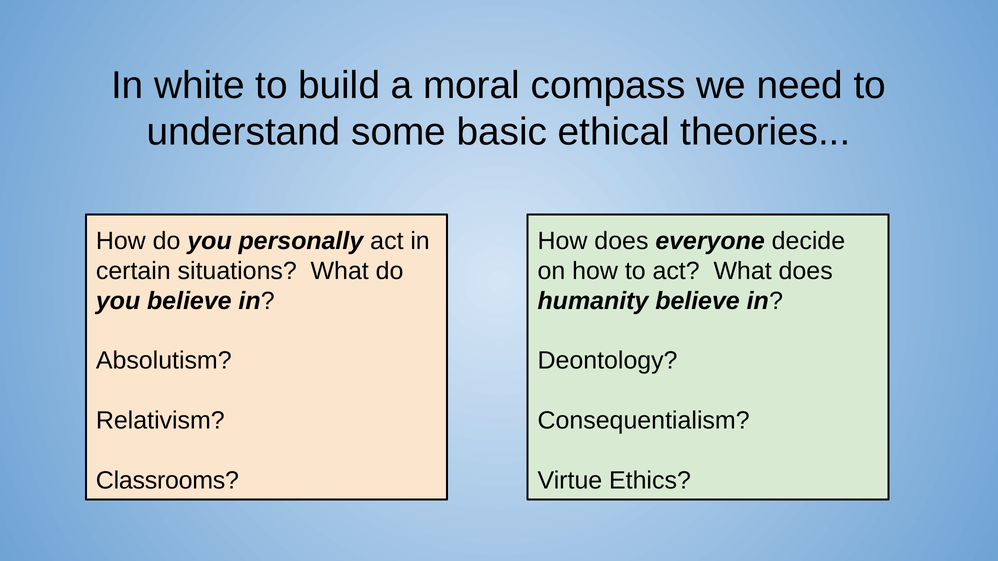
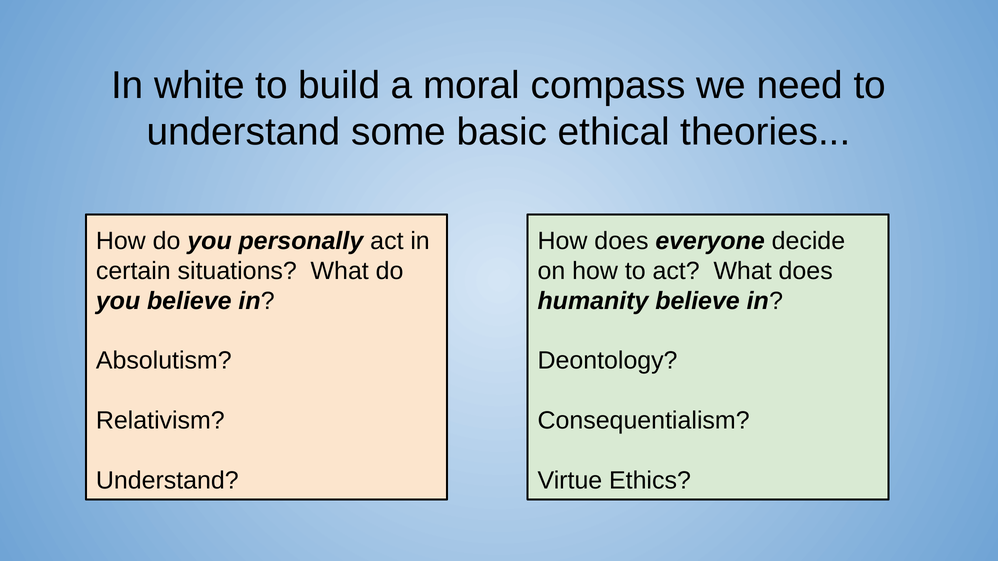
Classrooms: Classrooms -> Understand (167, 481)
